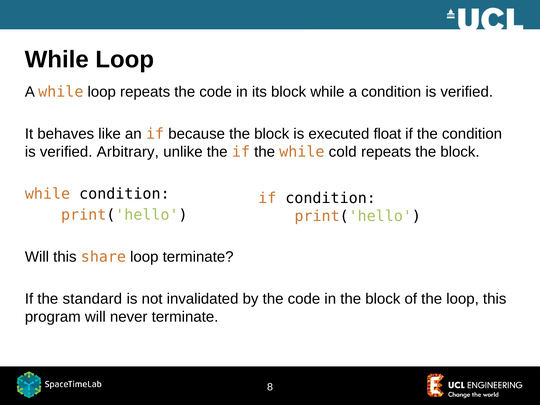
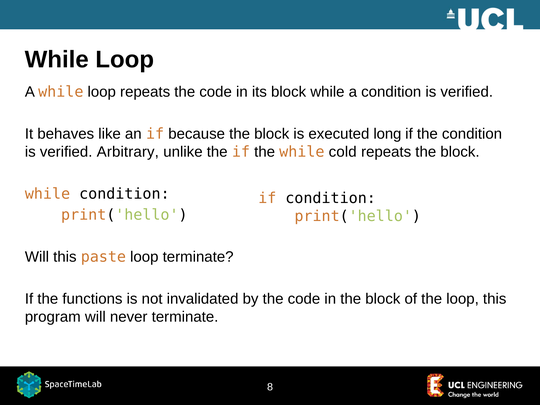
float: float -> long (387, 134)
share: share -> paste (103, 257)
standard: standard -> functions (92, 299)
